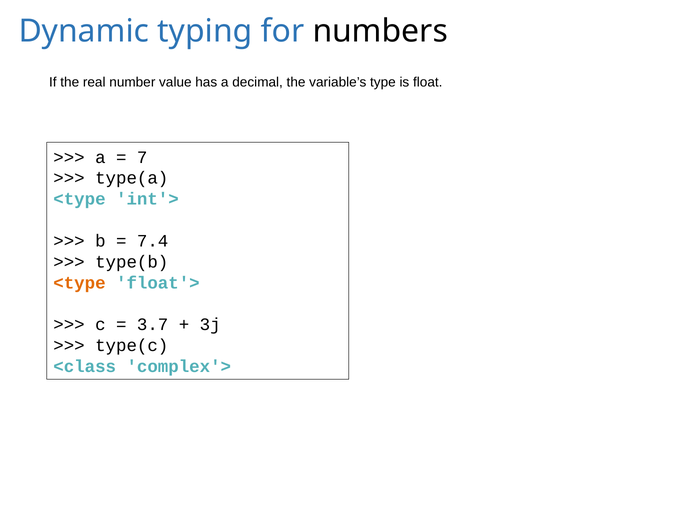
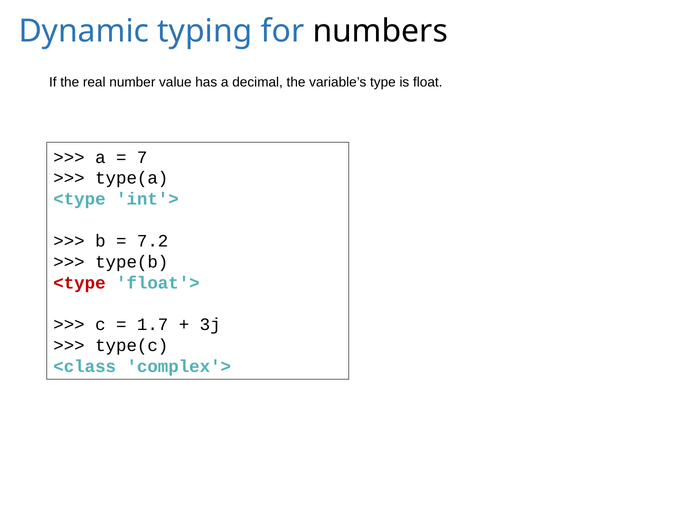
7.4: 7.4 -> 7.2 (153, 241)
<type colour: orange -> red (79, 283)
3.7: 3.7 -> 1.7 (153, 325)
